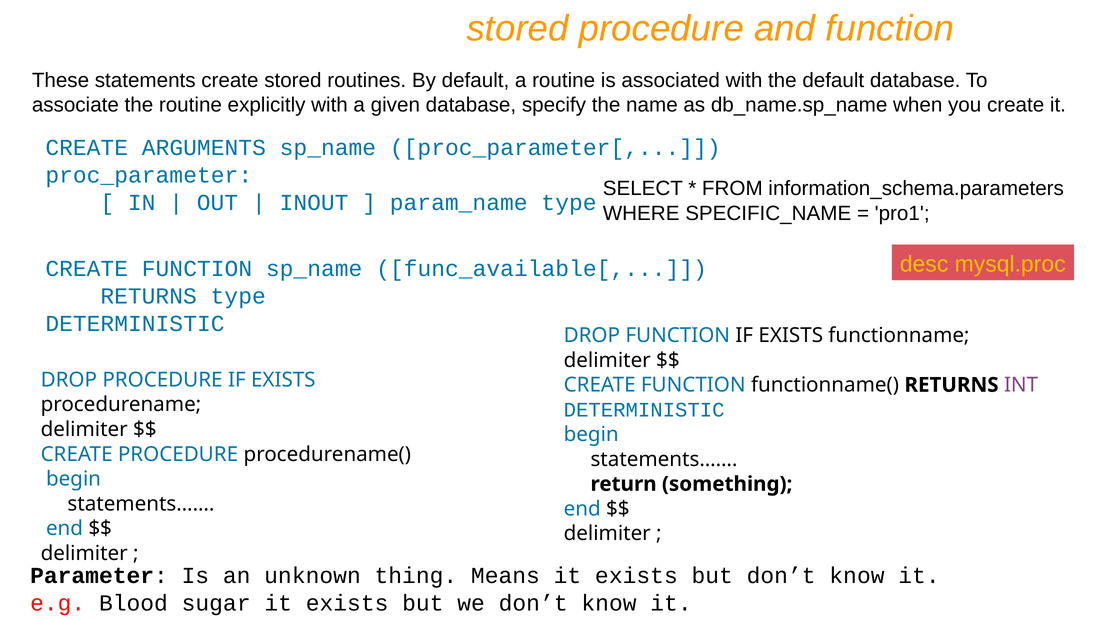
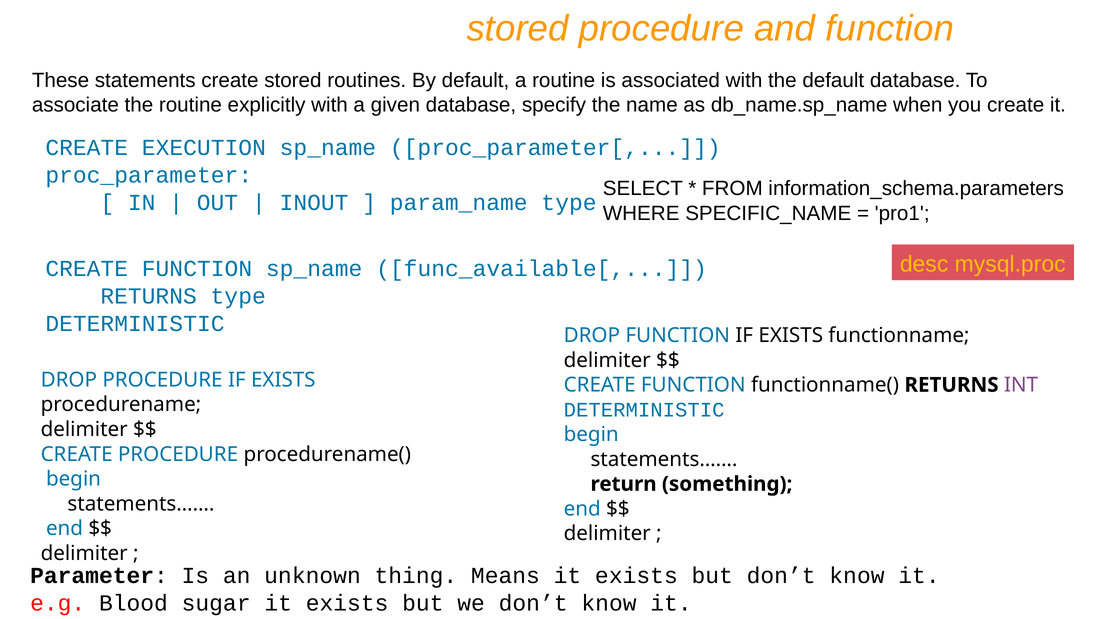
ARGUMENTS: ARGUMENTS -> EXECUTION (204, 147)
